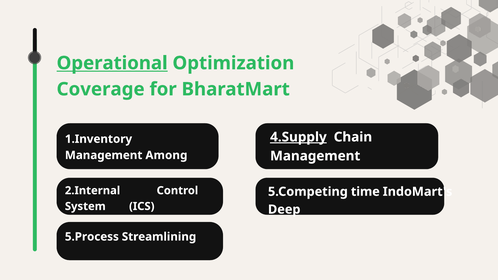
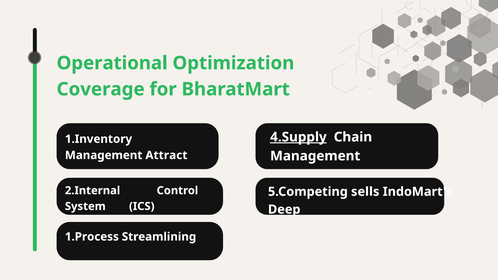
Operational underline: present -> none (112, 63)
Among: Among -> Attract (166, 155)
time: time -> sells (365, 192)
5.Process: 5.Process -> 1.Process (92, 237)
